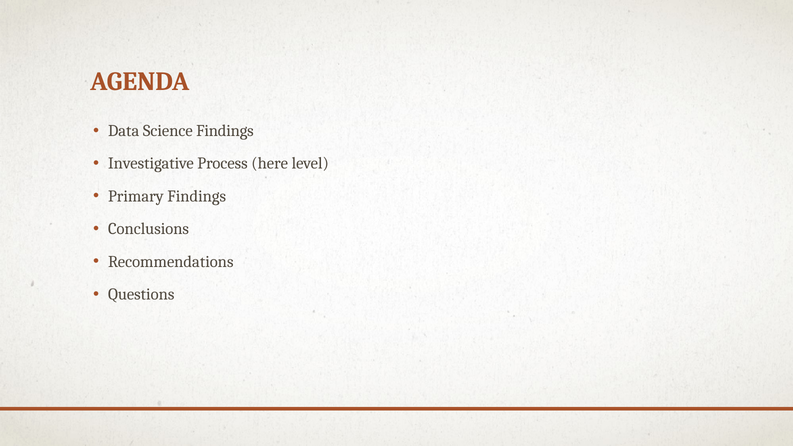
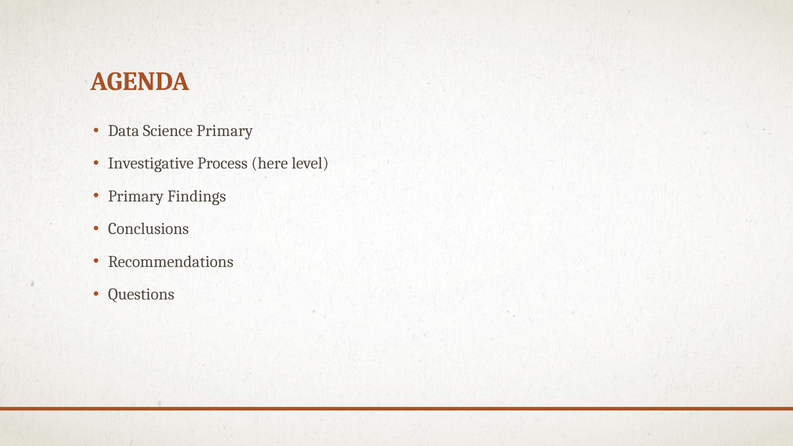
Science Findings: Findings -> Primary (225, 131)
